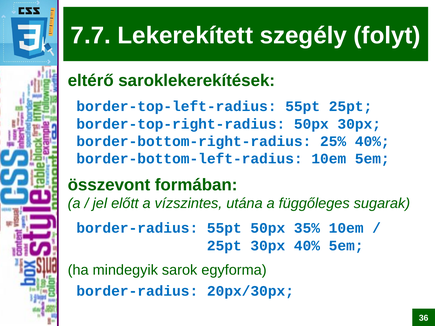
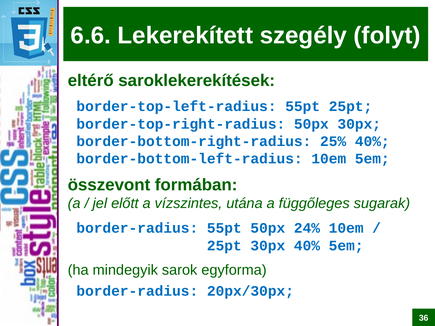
7.7: 7.7 -> 6.6 (91, 36)
35%: 35% -> 24% (307, 228)
